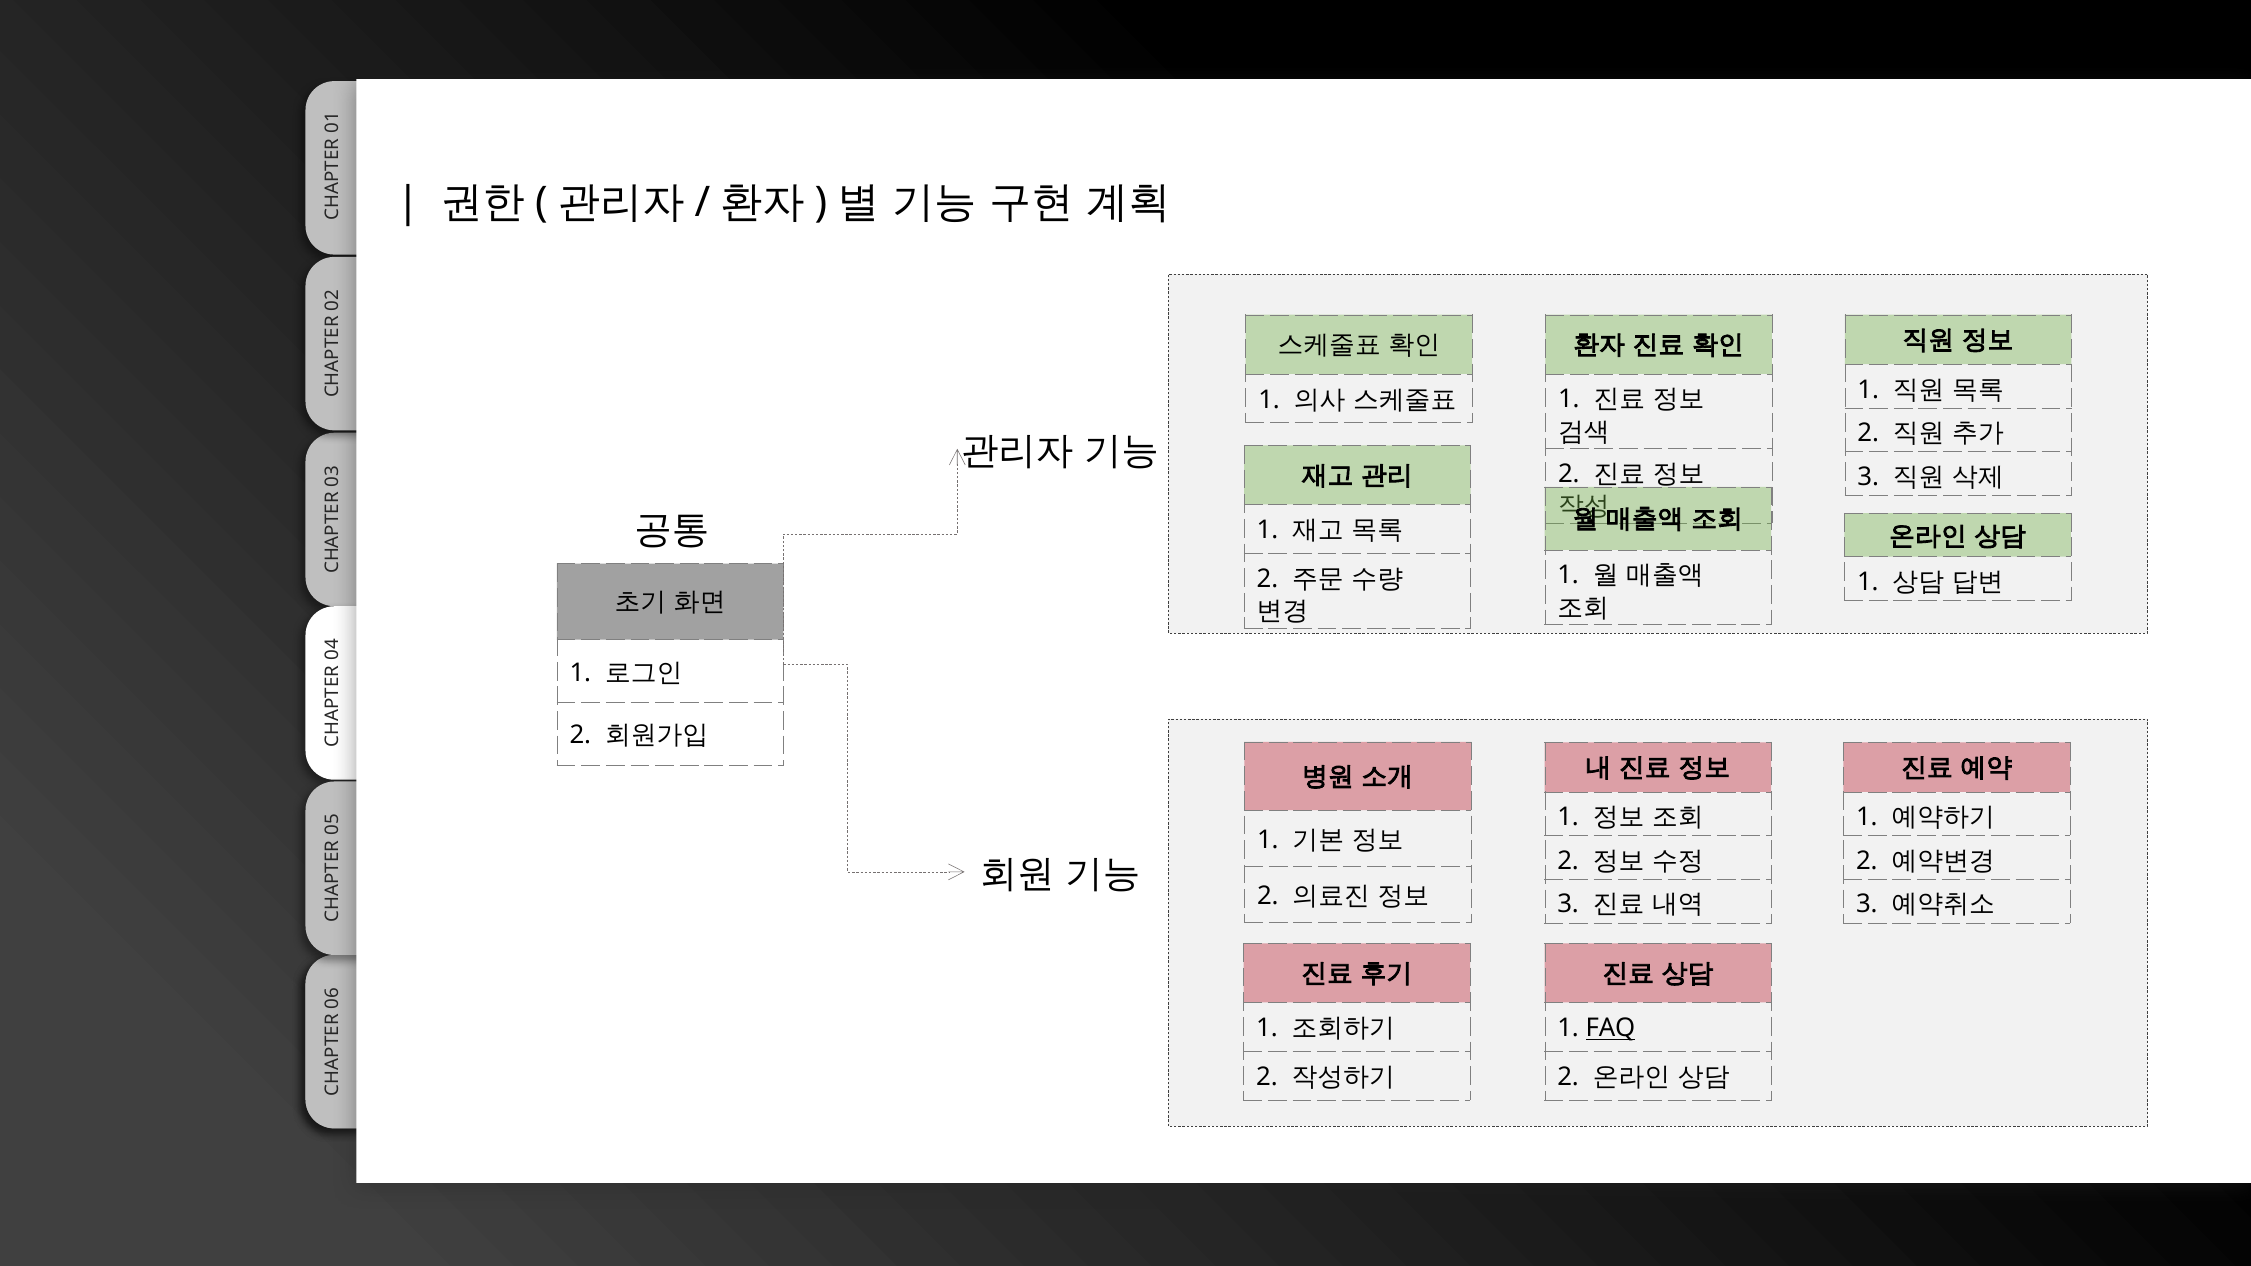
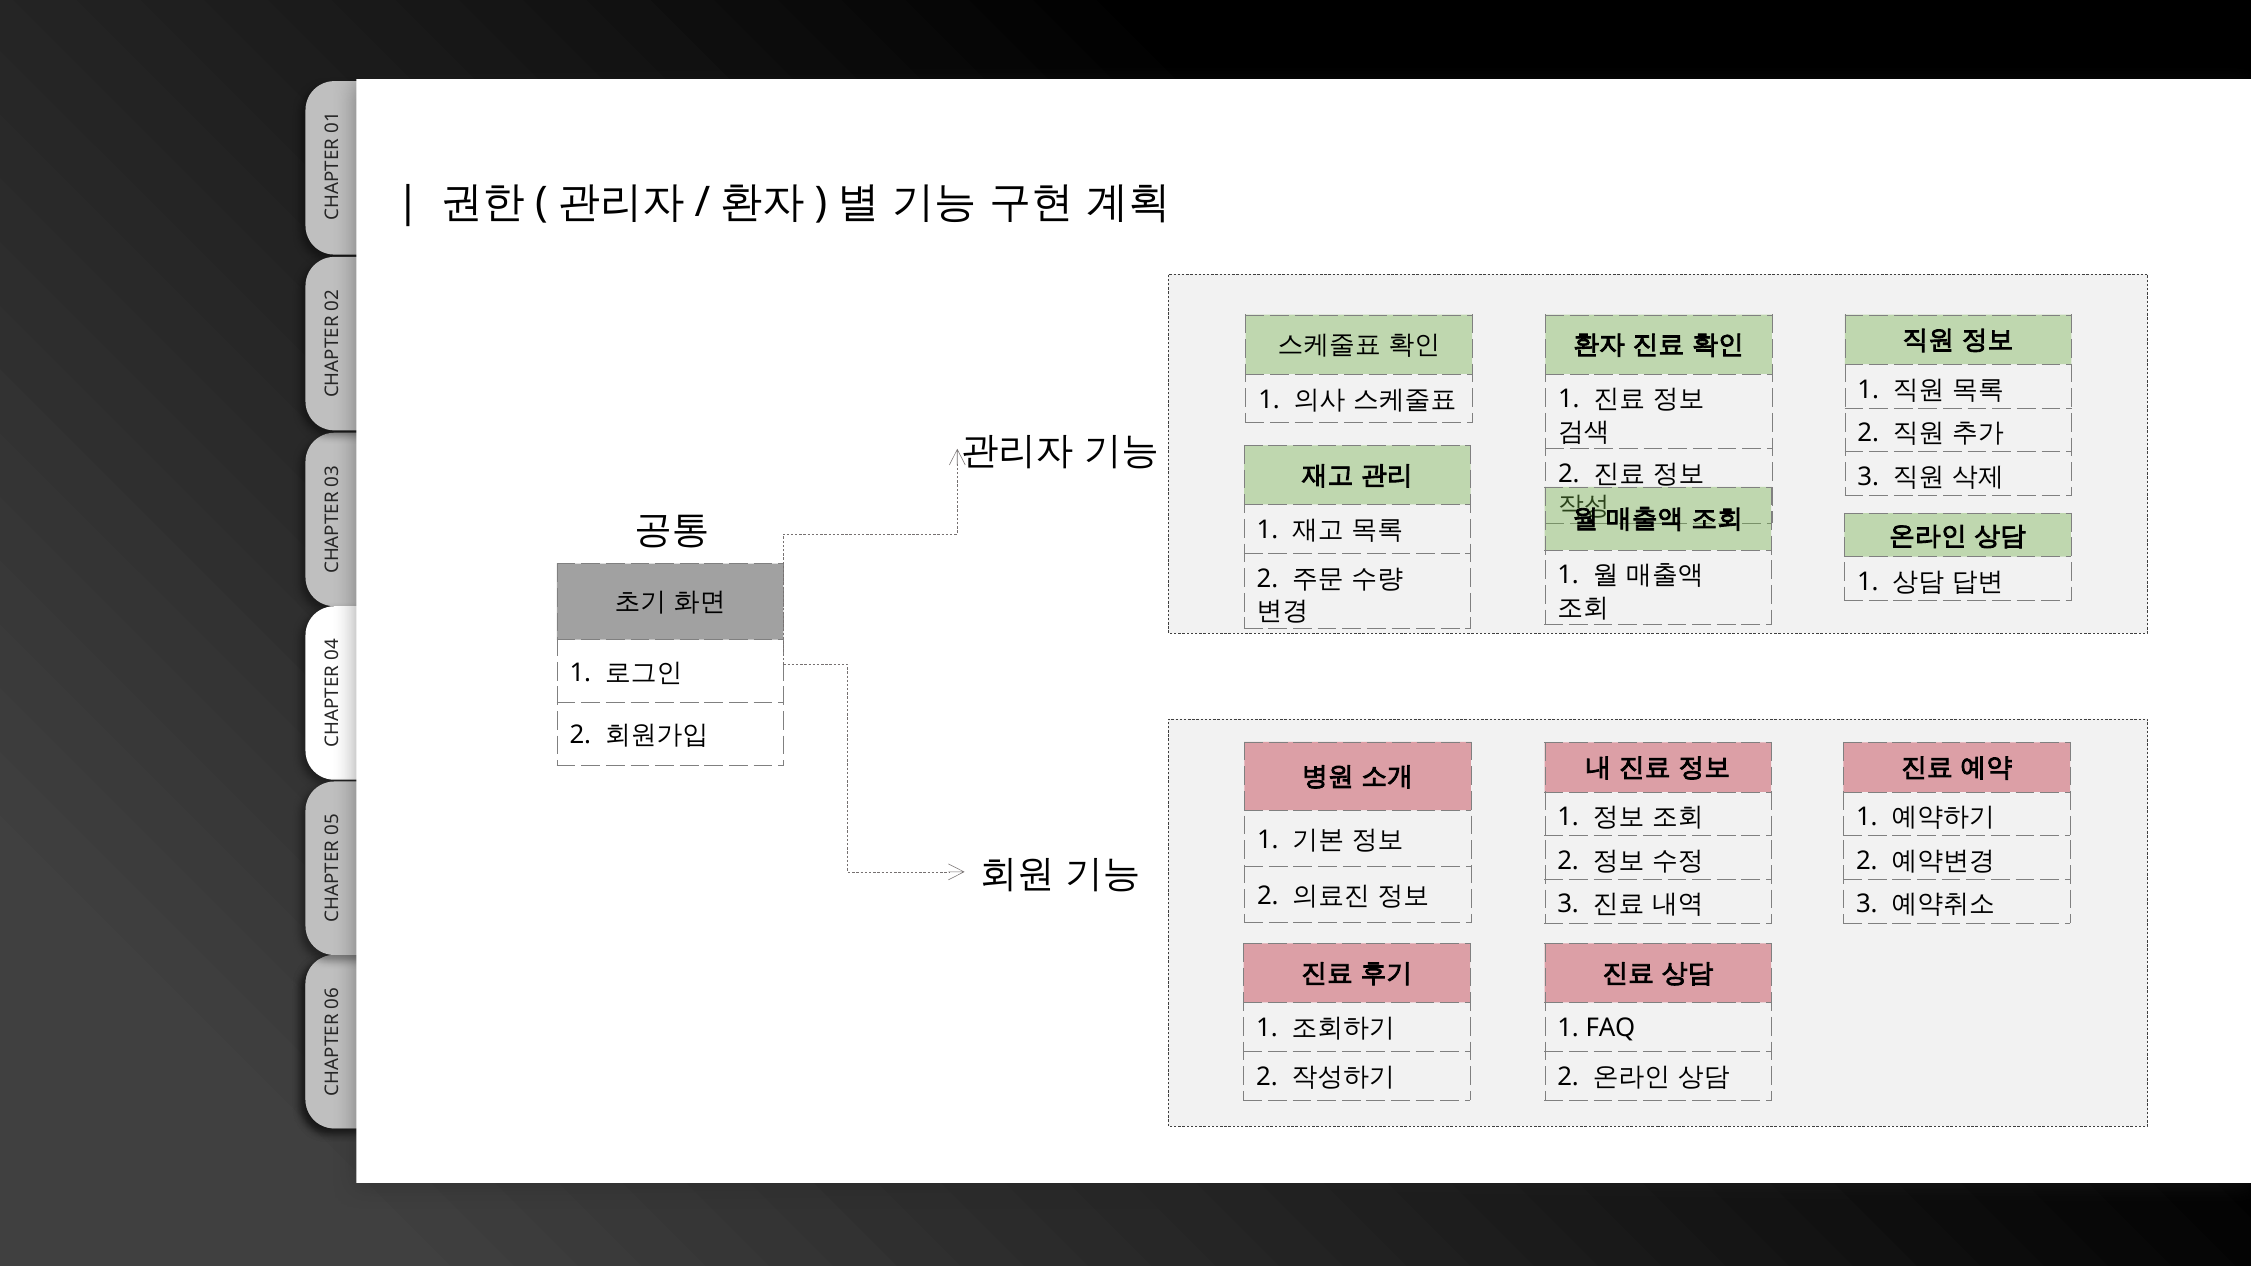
FAQ underline: present -> none (1610, 1028)
